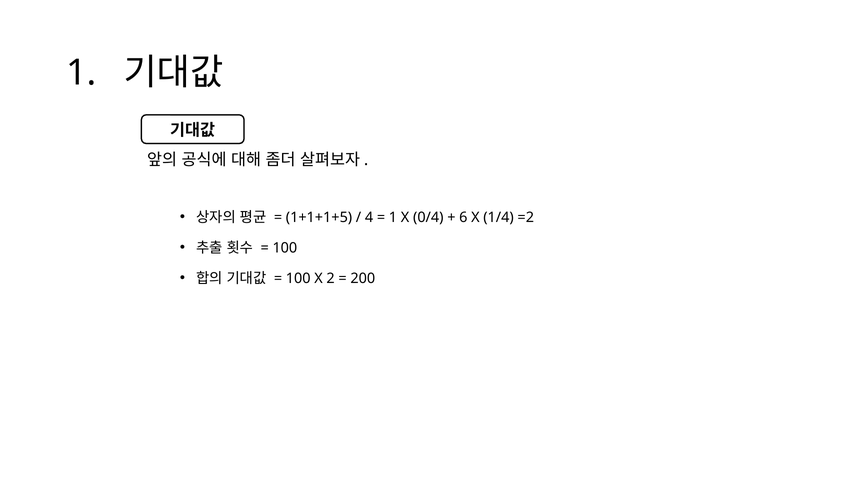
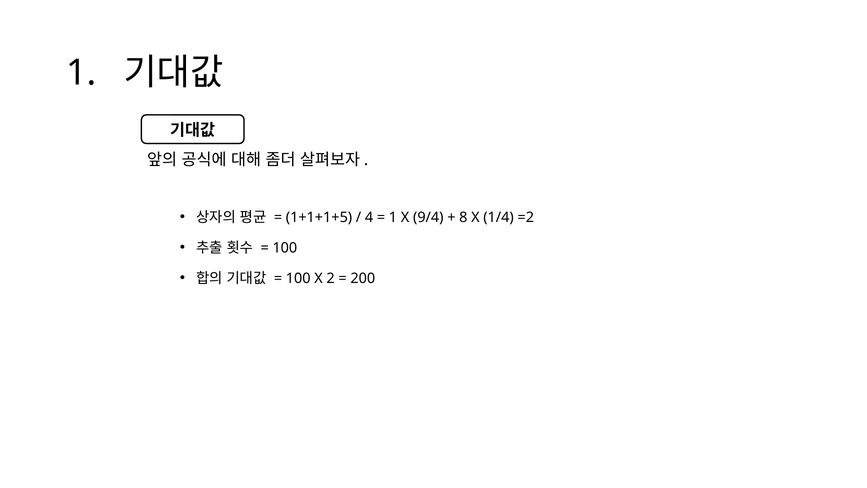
0/4: 0/4 -> 9/4 (428, 217)
6: 6 -> 8 (463, 217)
